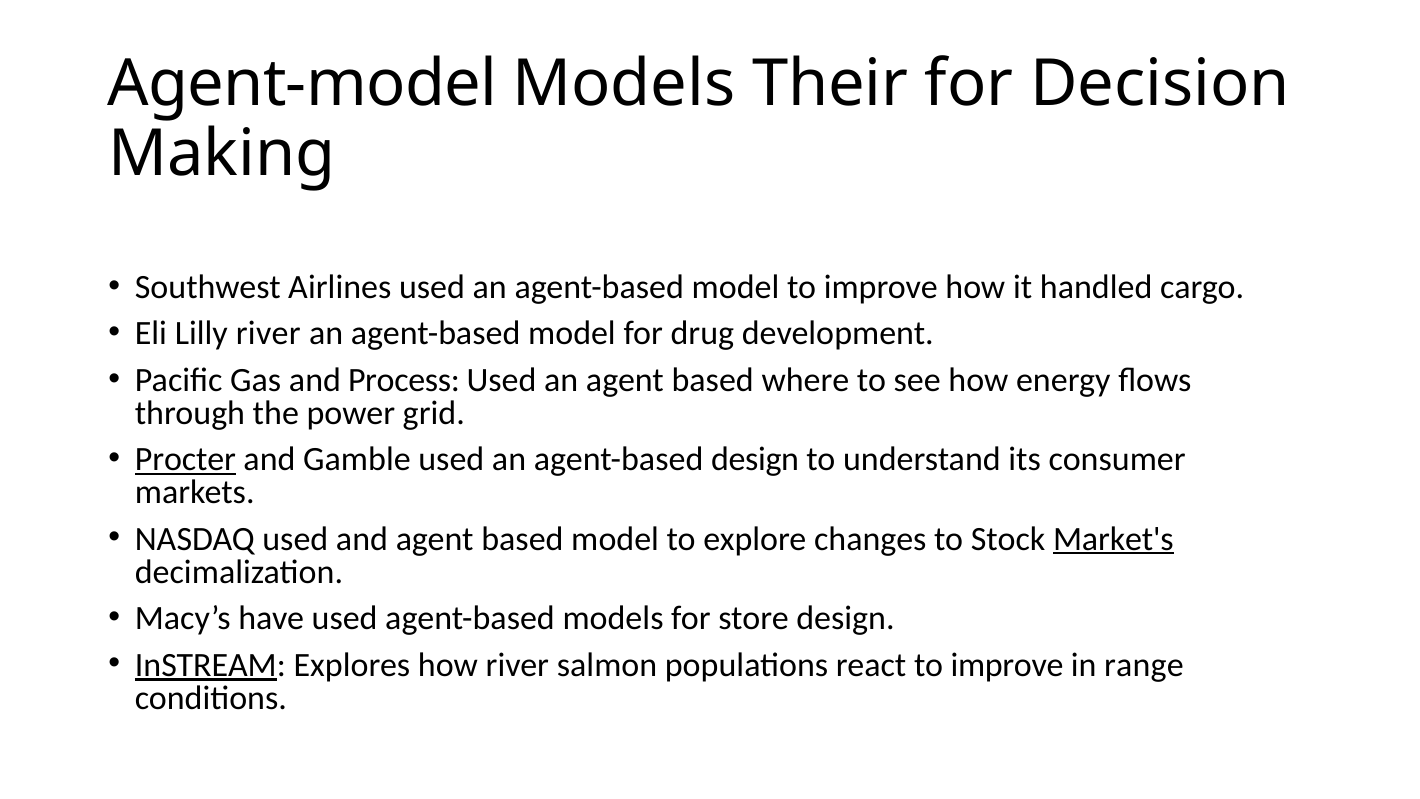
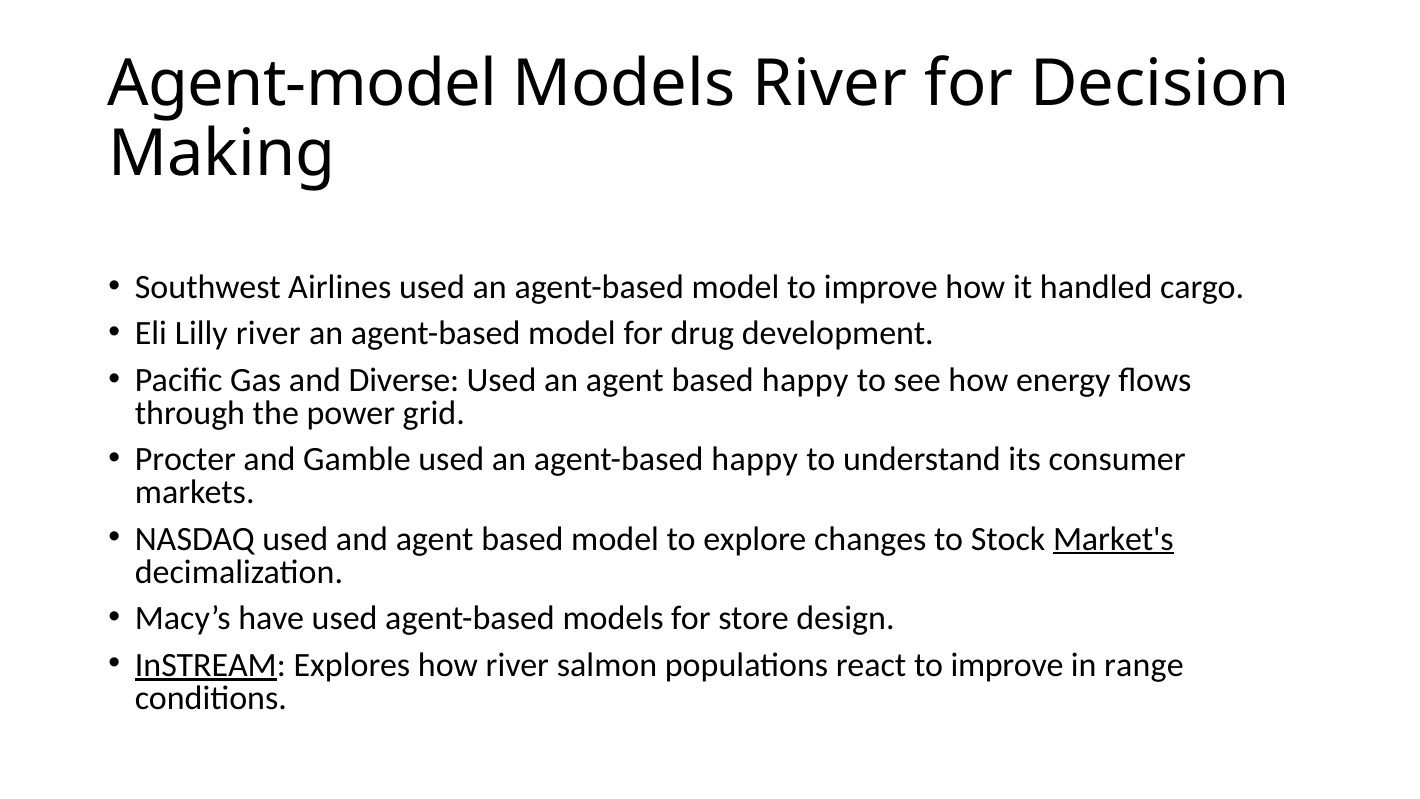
Models Their: Their -> River (830, 84)
Process: Process -> Diverse (404, 380)
based where: where -> happy (805, 380)
Procter underline: present -> none (185, 459)
agent-based design: design -> happy (755, 459)
